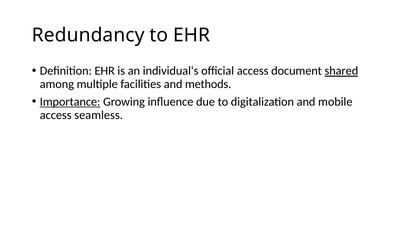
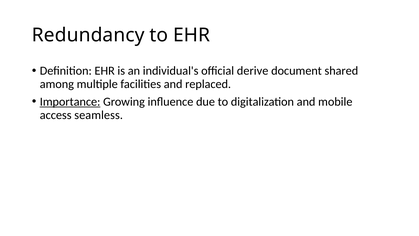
official access: access -> derive (253, 71)
shared underline: present -> none (341, 71)
methods: methods -> replaced (208, 84)
